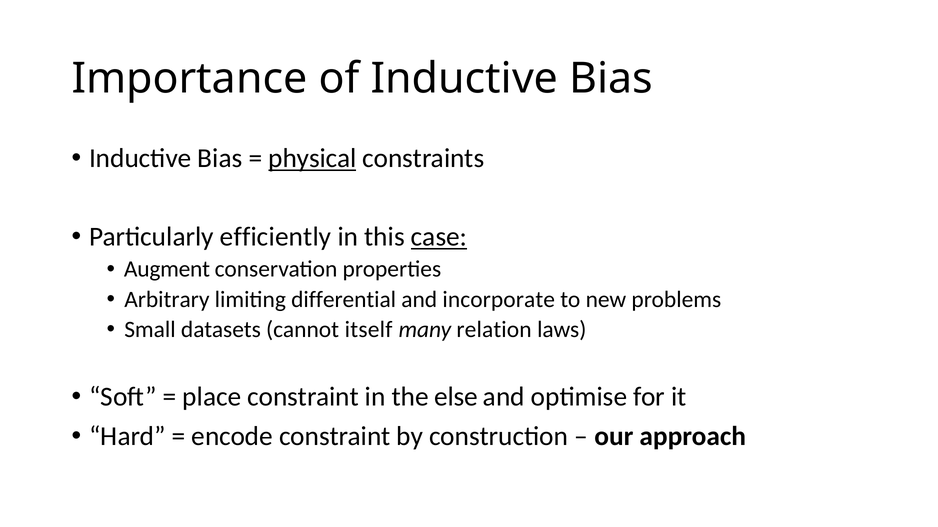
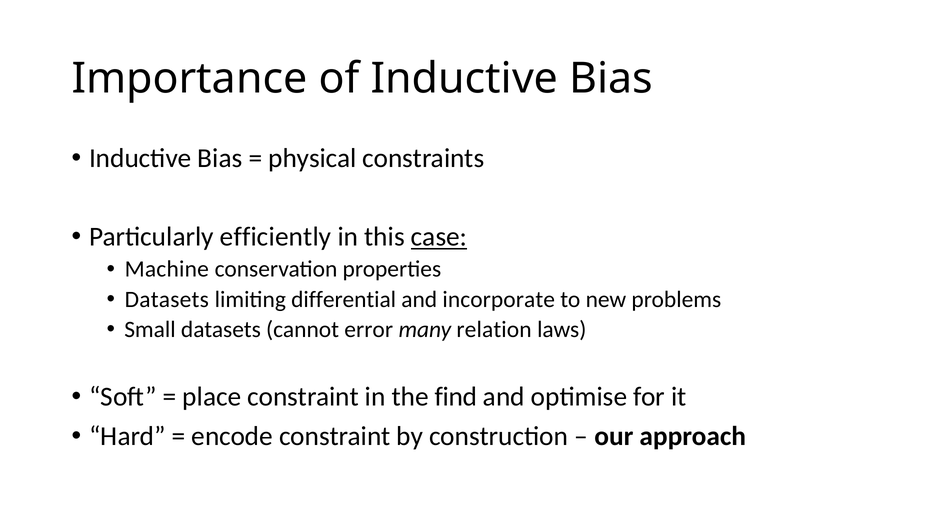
physical underline: present -> none (312, 159)
Augment: Augment -> Machine (167, 270)
Arbitrary: Arbitrary -> Datasets (167, 300)
itself: itself -> error (369, 330)
else: else -> find (456, 397)
